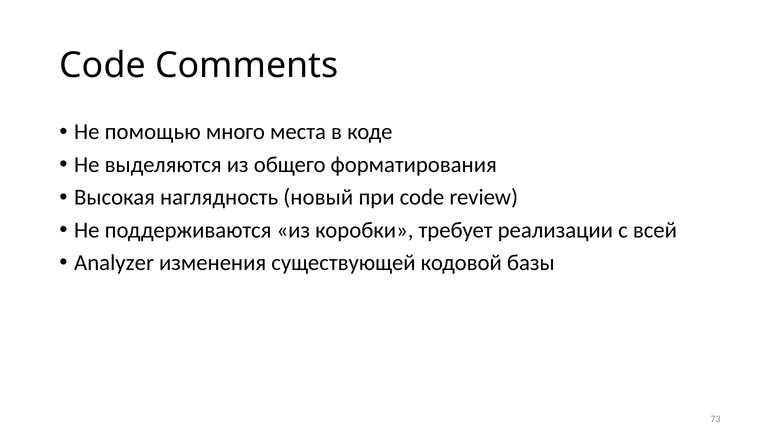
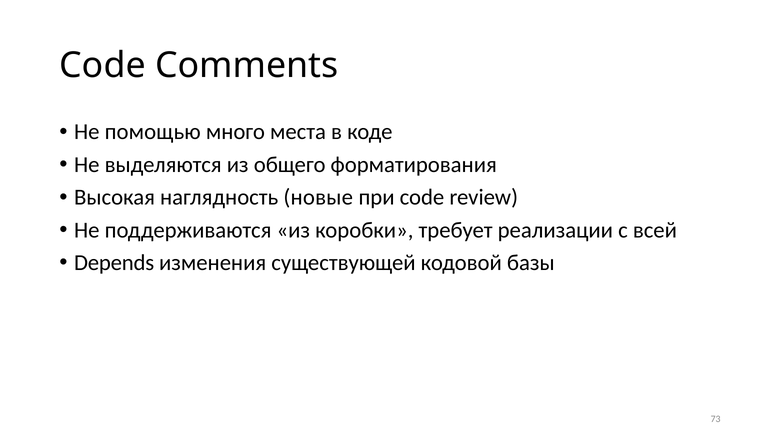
новый: новый -> новые (318, 197)
Analyzer: Analyzer -> Depends (114, 263)
